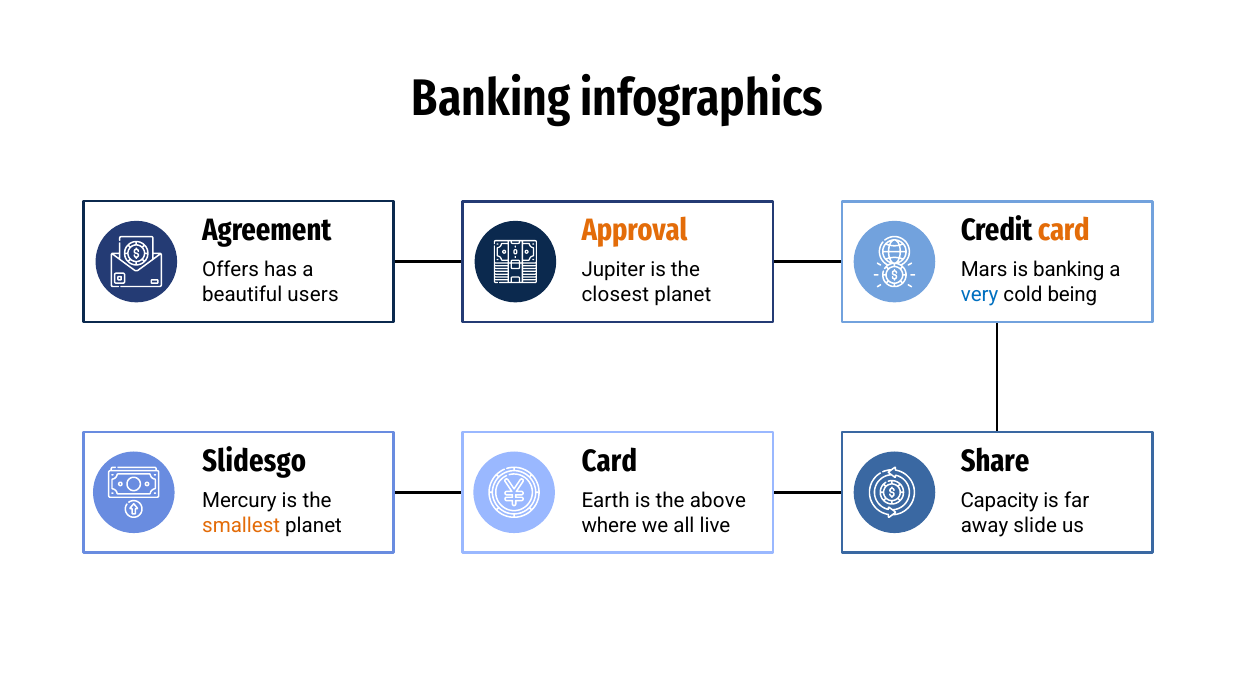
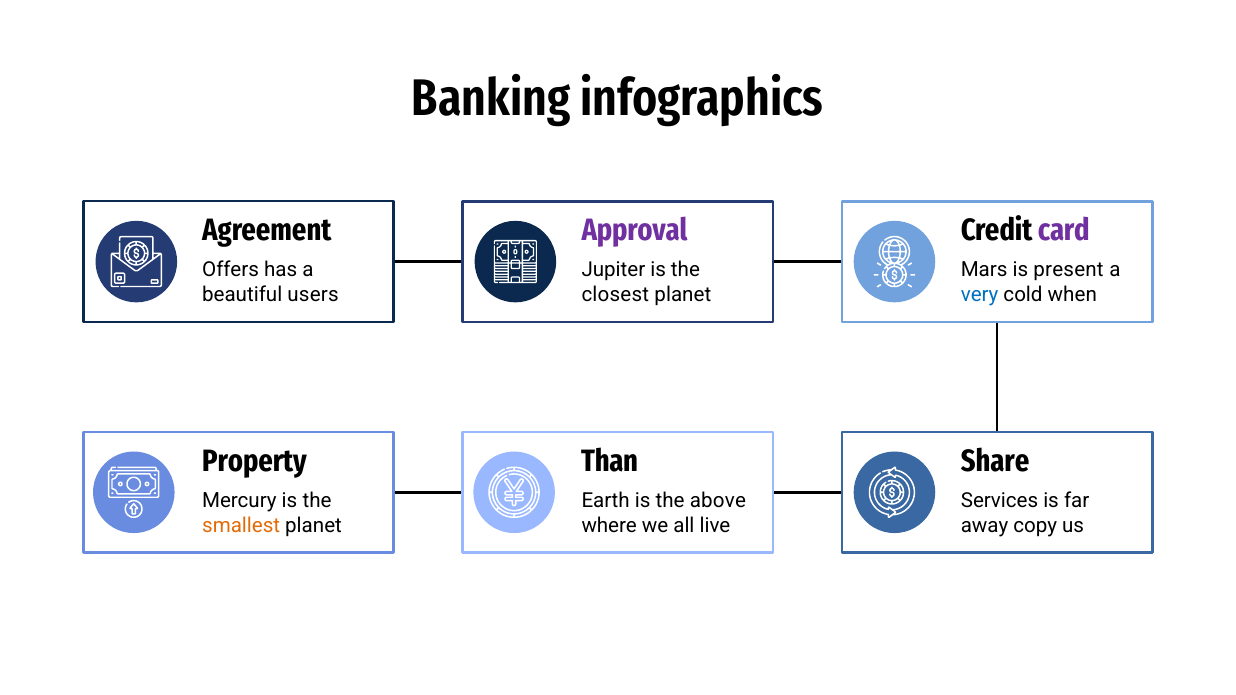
Approval colour: orange -> purple (634, 231)
card colour: orange -> purple (1064, 231)
is banking: banking -> present (1069, 270)
being: being -> when (1072, 295)
Slidesgo: Slidesgo -> Property (254, 461)
Card: Card -> Than (610, 461)
Capacity: Capacity -> Services (999, 501)
slide: slide -> copy (1035, 526)
